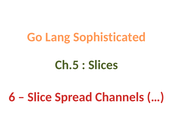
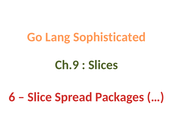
Ch.5: Ch.5 -> Ch.9 (67, 65)
Channels: Channels -> Packages (120, 97)
